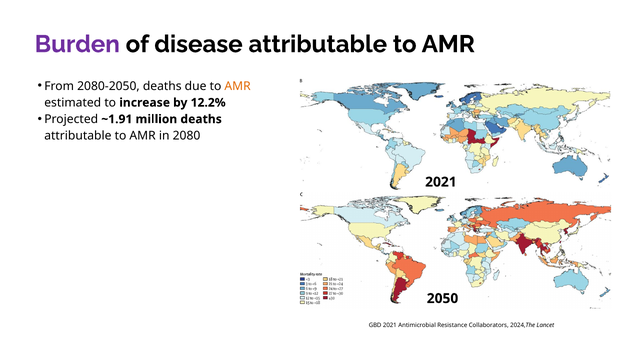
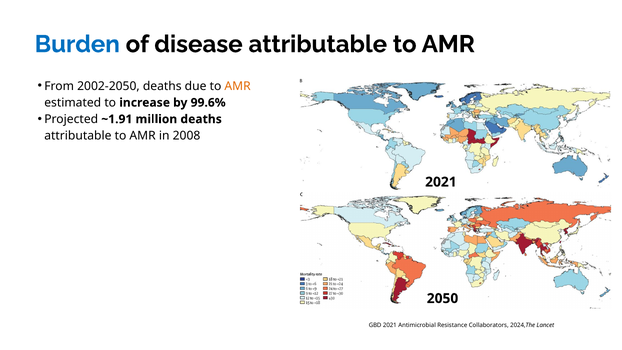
Burden colour: purple -> blue (77, 44)
2080-2050: 2080-2050 -> 2002-2050 (108, 86)
12.2%: 12.2% -> 99.6% (208, 103)
2080: 2080 -> 2008 (187, 136)
